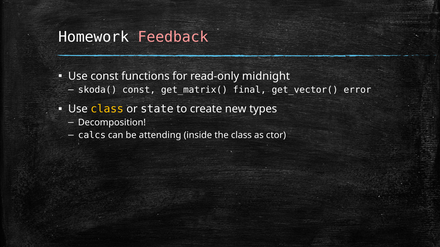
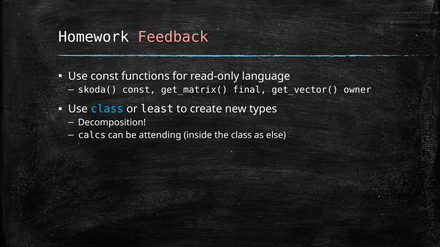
midnight: midnight -> language (266, 76)
error: error -> owner (357, 90)
class colour: yellow -> light blue (107, 109)
state: state -> least (157, 109)
ctor: ctor -> else (276, 135)
